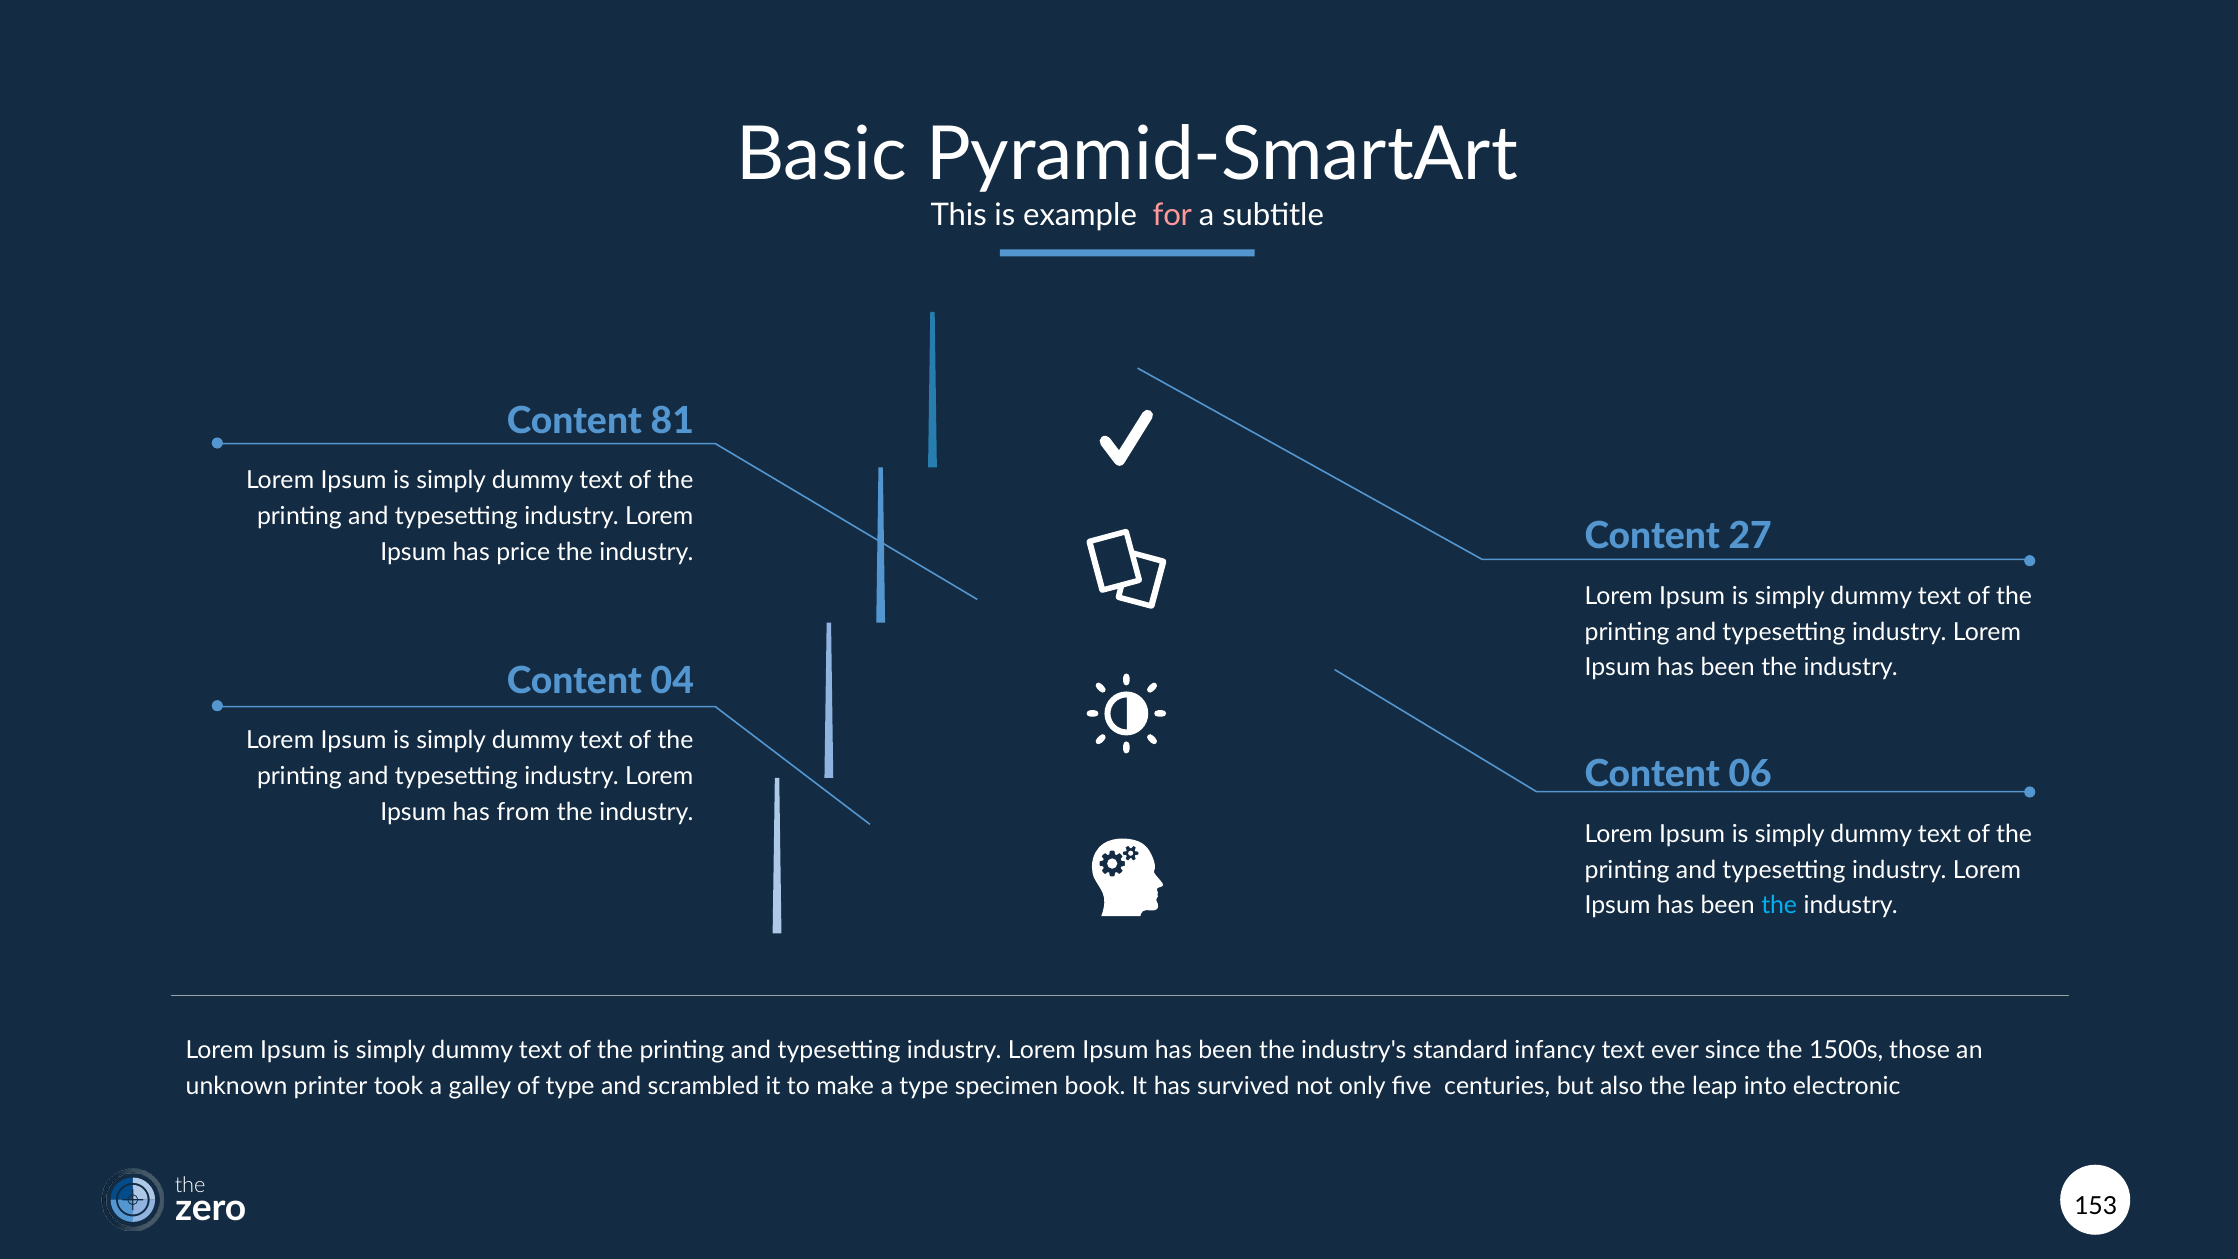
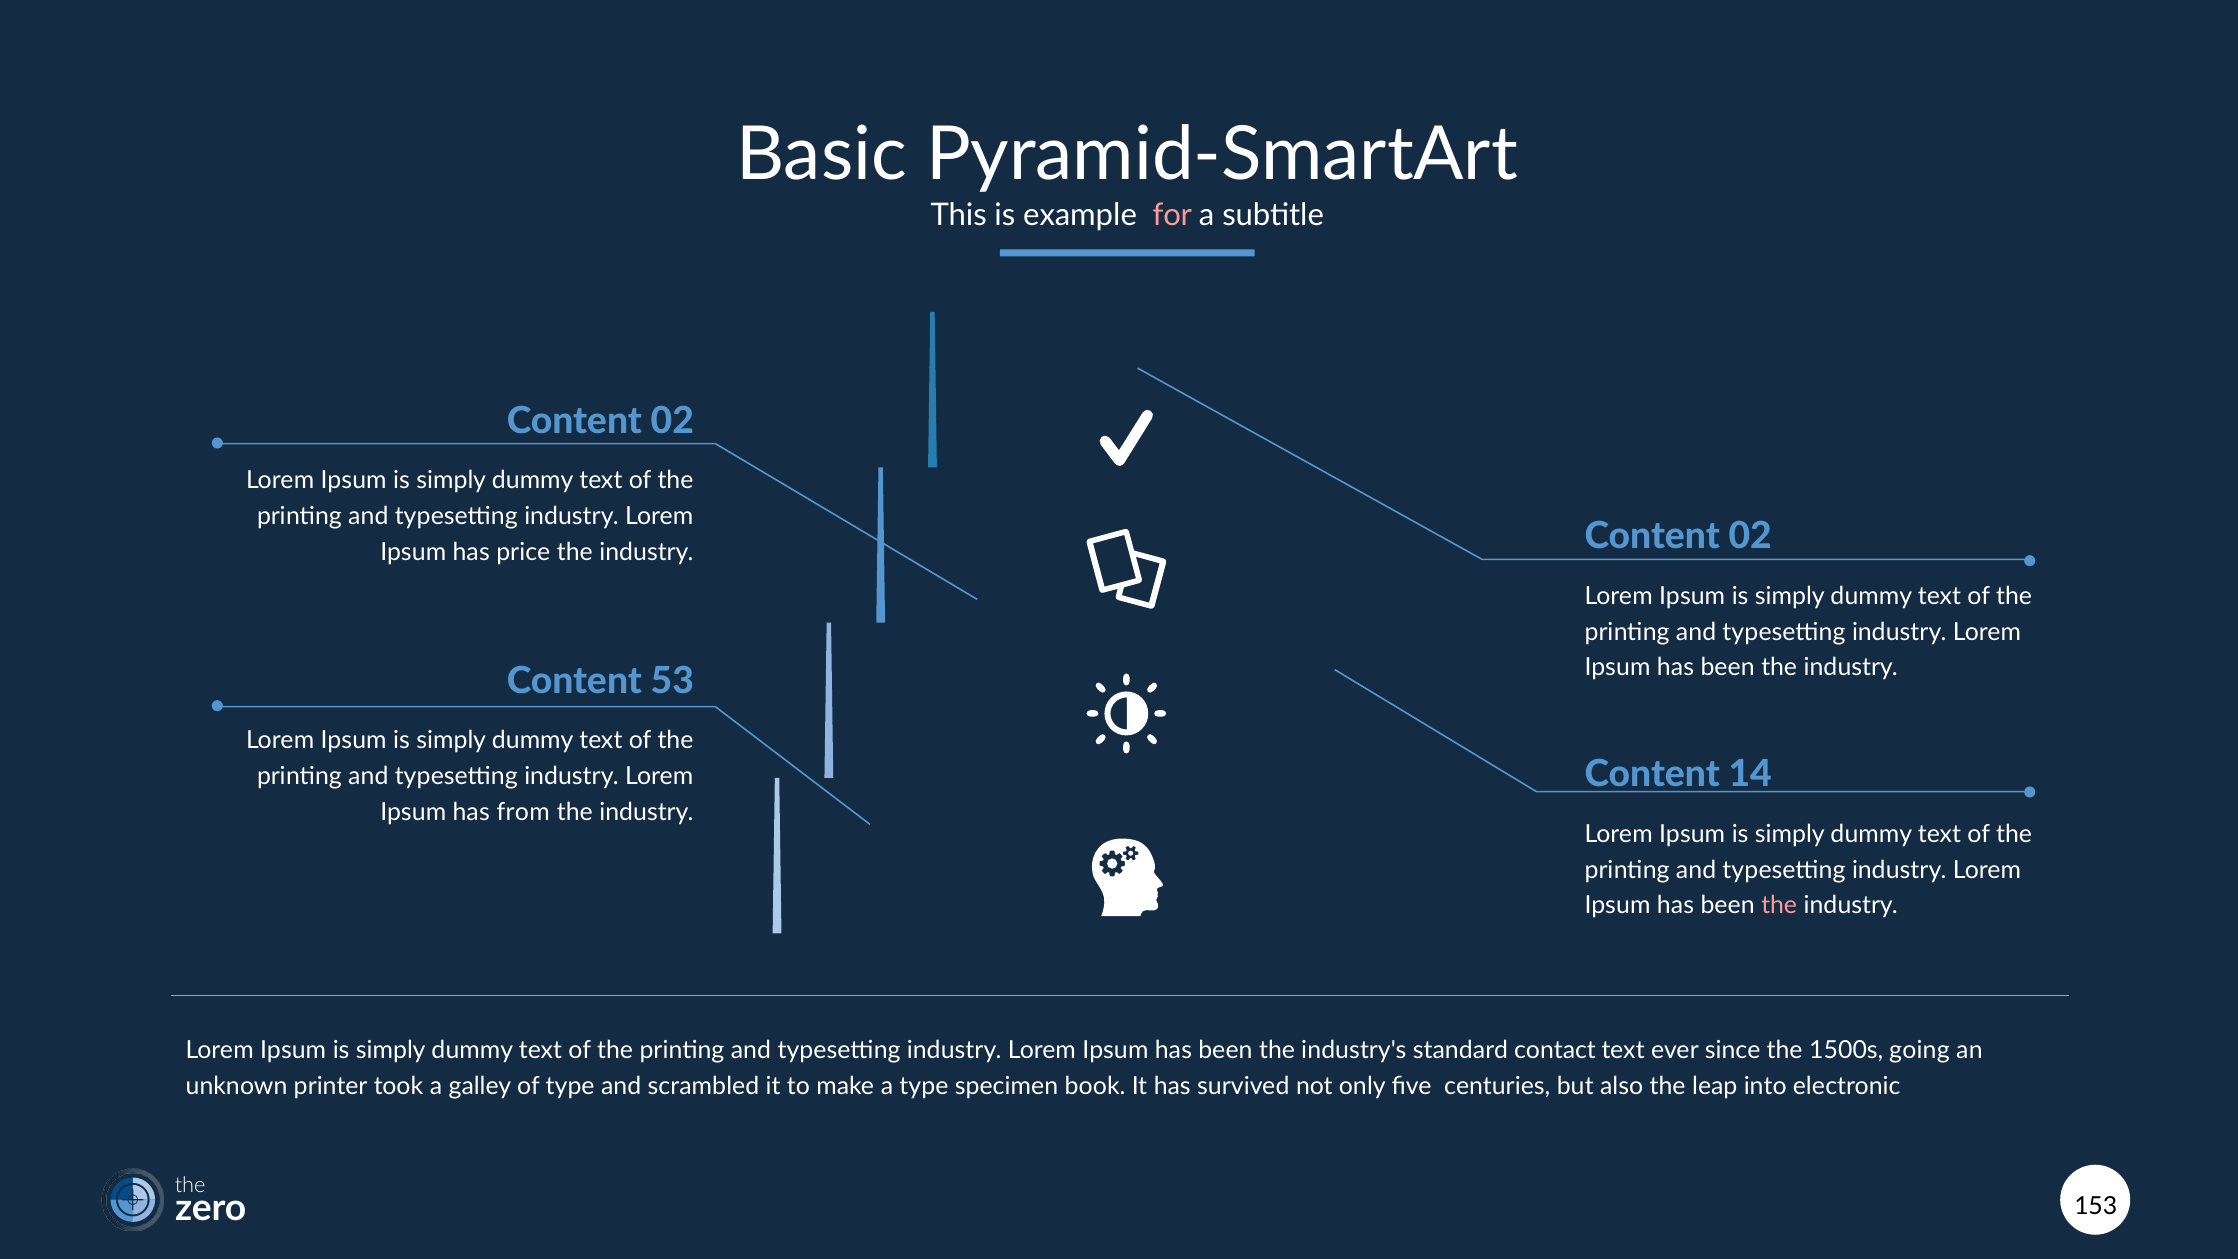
81: 81 -> 02 (672, 421)
27: 27 -> 02 (1750, 537)
04: 04 -> 53 (672, 681)
06: 06 -> 14 (1750, 774)
the colour: light blue -> pink (1779, 906)
infancy: infancy -> contact (1555, 1051)
those: those -> going (1919, 1051)
